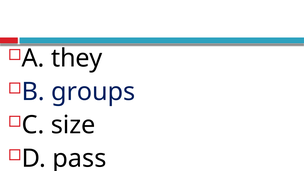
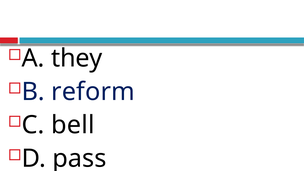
groups: groups -> reform (93, 92)
size: size -> bell (73, 125)
